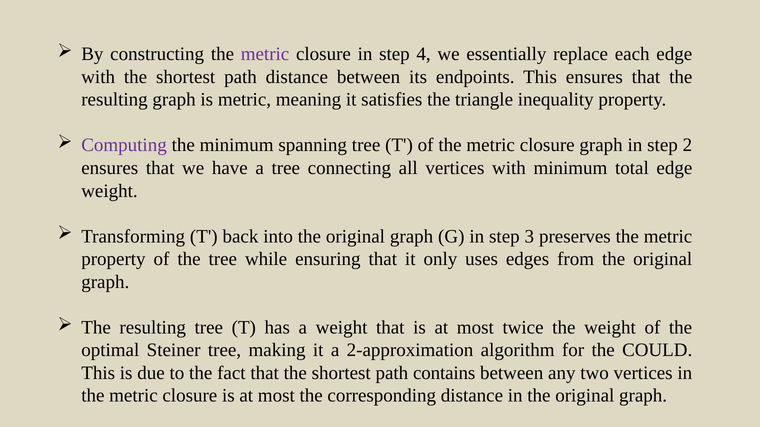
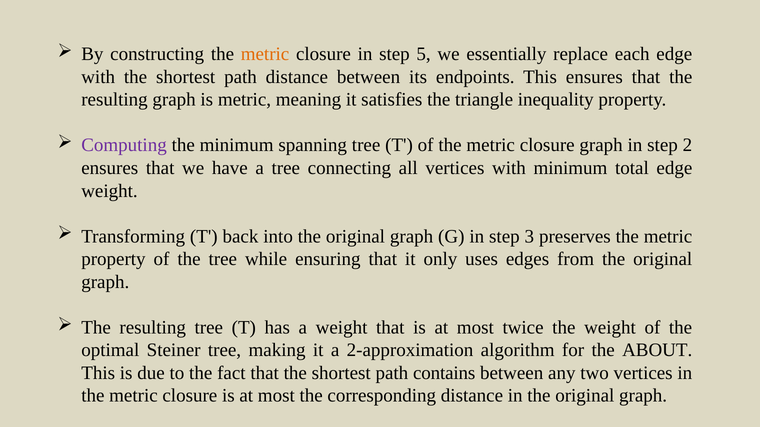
metric colour: purple -> orange (265, 54)
4: 4 -> 5 (424, 54)
COULD: COULD -> ABOUT (657, 351)
